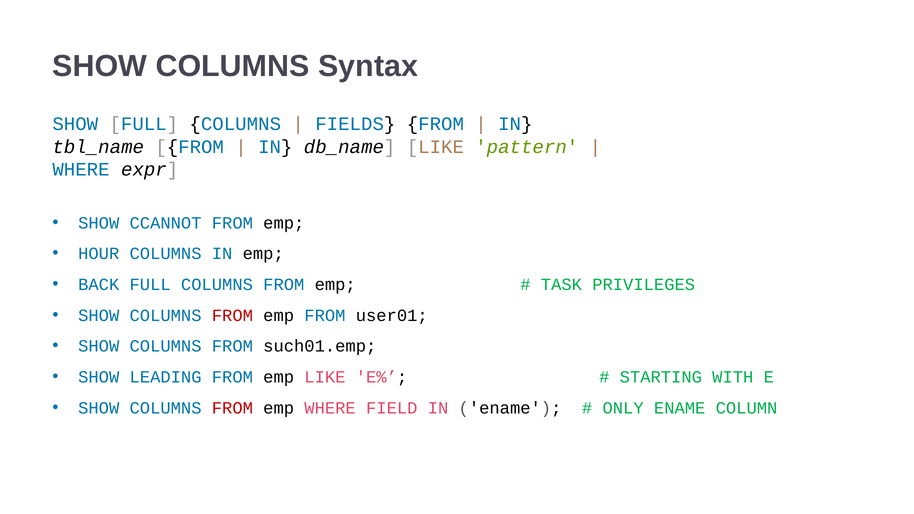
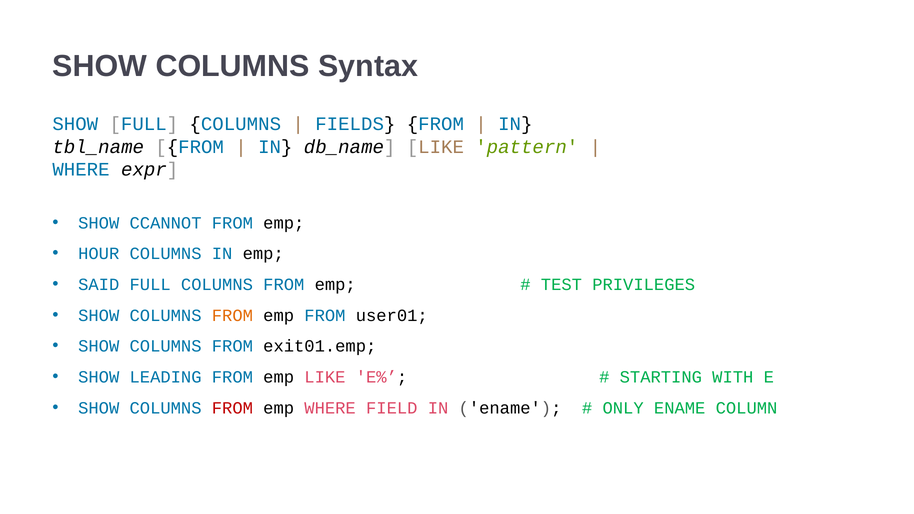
BACK: BACK -> SAID (99, 285)
TASK: TASK -> TEST (561, 285)
FROM colour: red -> orange (232, 315)
such01.emp: such01.emp -> exit01.emp (320, 346)
